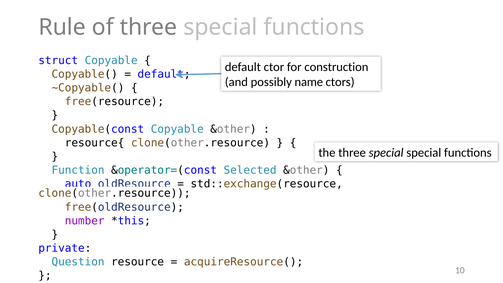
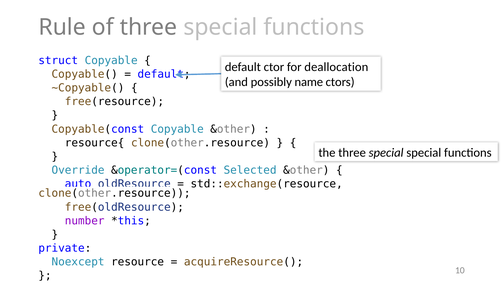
construction: construction -> deallocation (336, 67)
Function: Function -> Override (78, 170)
Question: Question -> Noexcept (78, 262)
